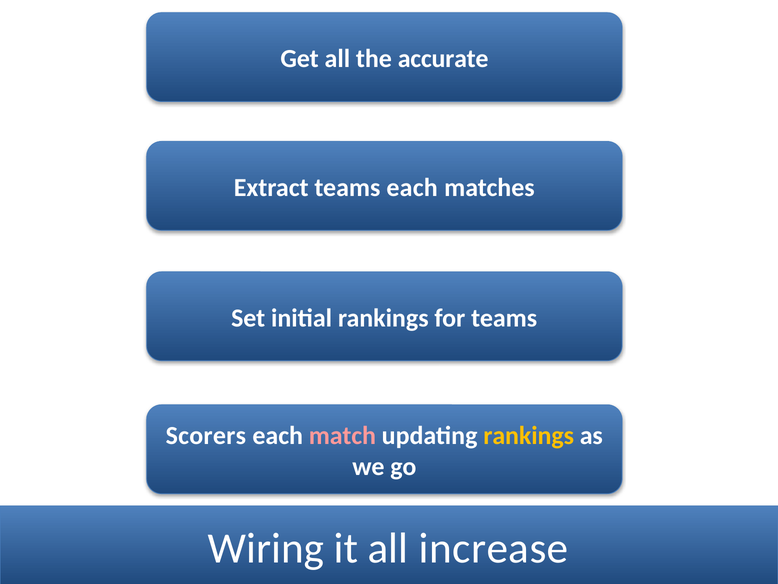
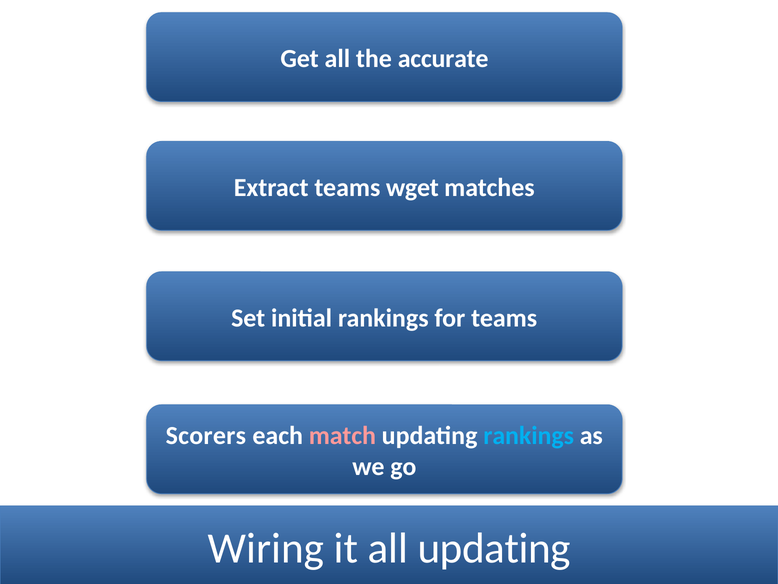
teams each: each -> wget (412, 188)
rankings colour: yellow -> light blue (529, 435)
all increase: increase -> updating (494, 548)
